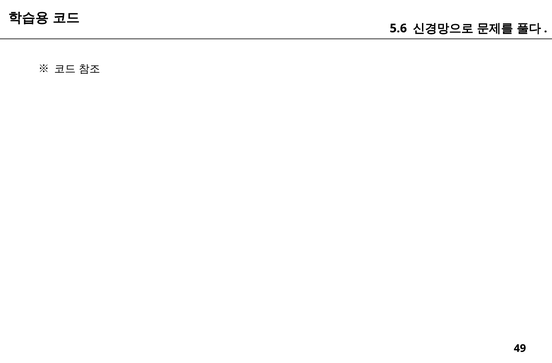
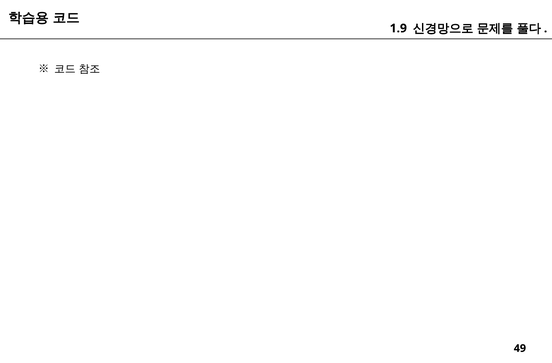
5.6: 5.6 -> 1.9 (398, 28)
